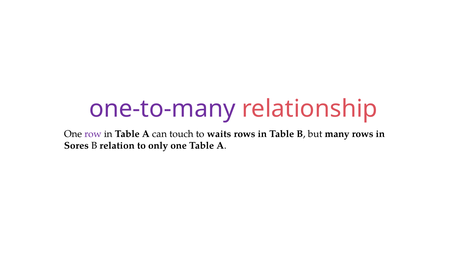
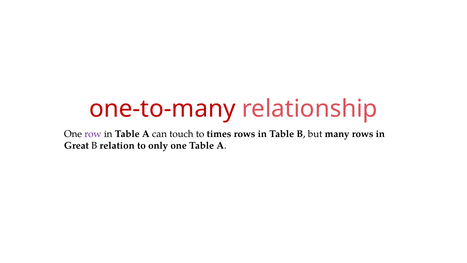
one-to-many colour: purple -> red (162, 109)
waits: waits -> times (219, 134)
Sores: Sores -> Great (76, 145)
